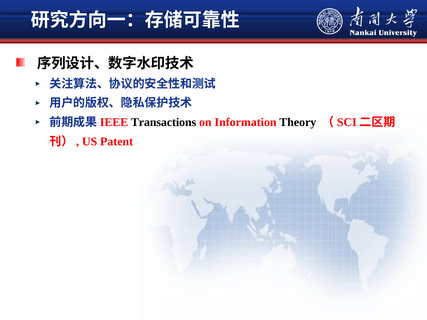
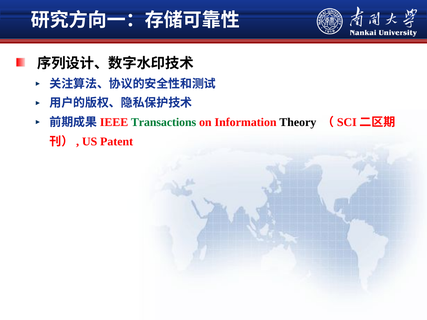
Transactions colour: black -> green (164, 122)
